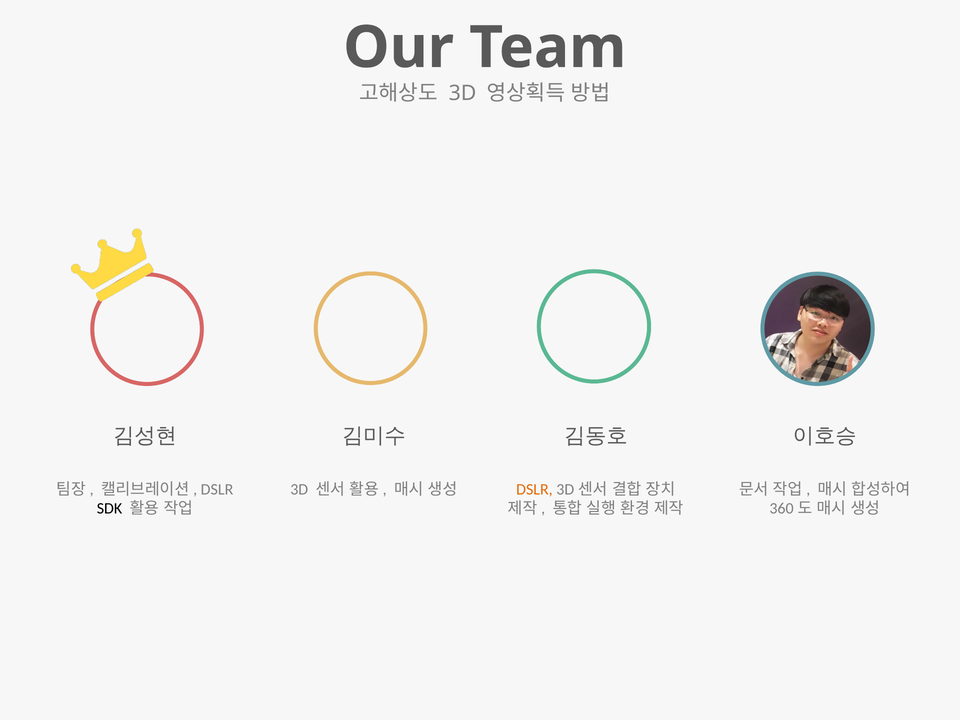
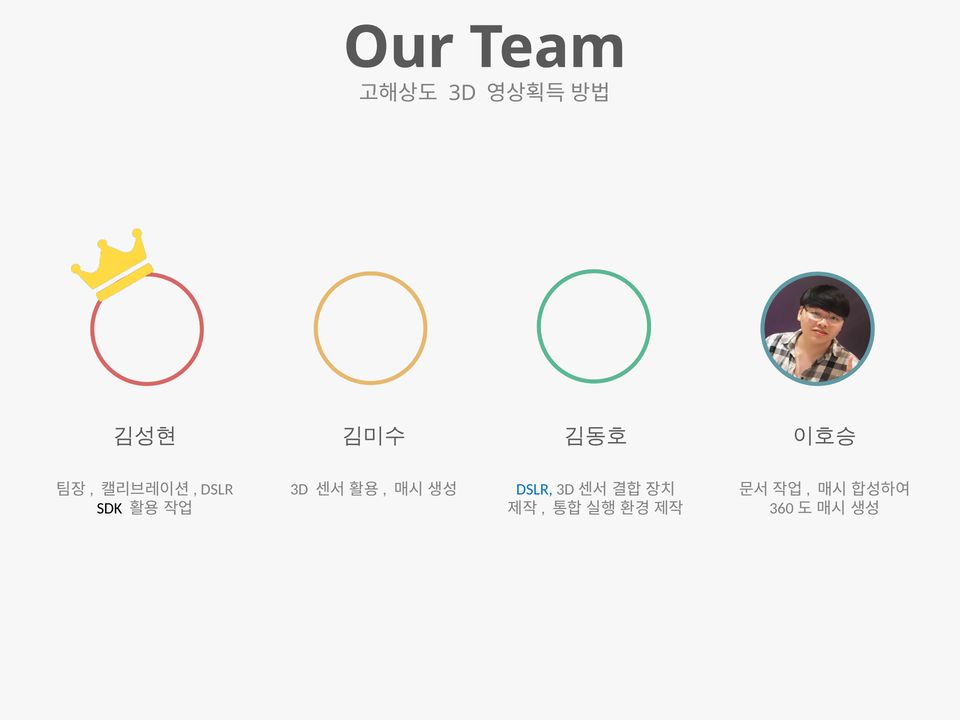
DSLR colour: orange -> blue (534, 489)
